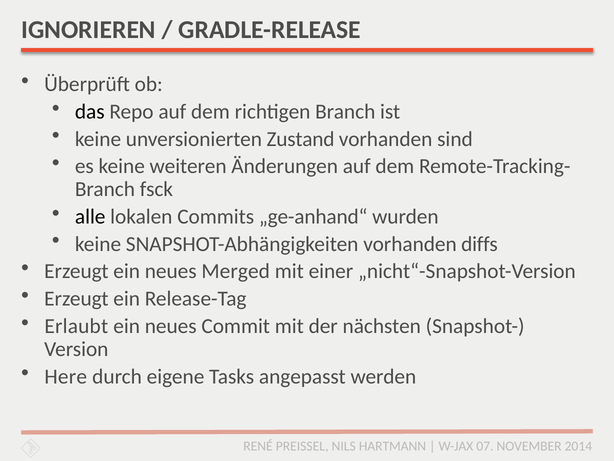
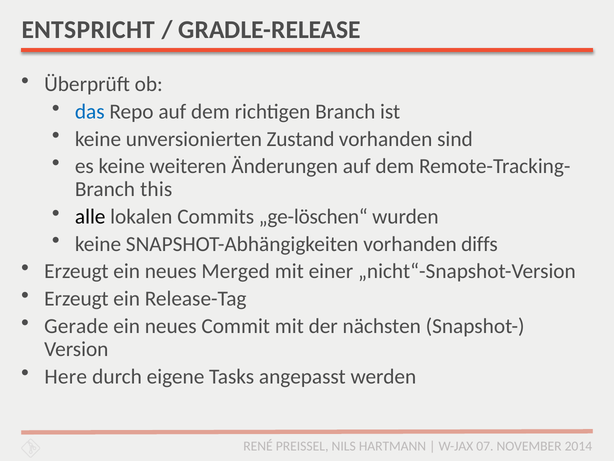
IGNORIEREN: IGNORIEREN -> ENTSPRICHT (88, 30)
das colour: black -> blue (90, 112)
fsck: fsck -> this (156, 189)
„ge-anhand“: „ge-anhand“ -> „ge-löschen“ (313, 216)
Erlaubt: Erlaubt -> Gerade (76, 326)
